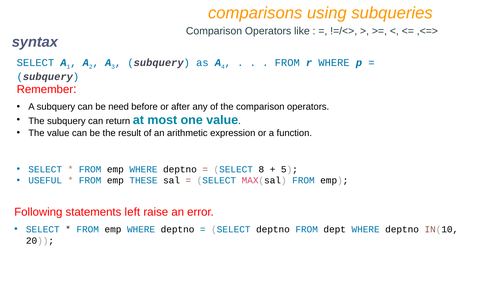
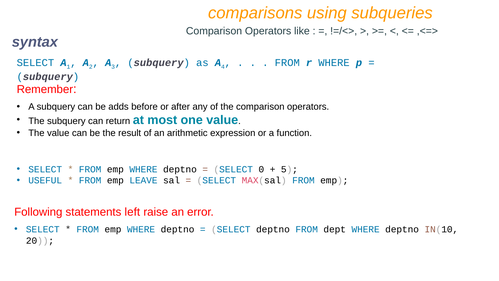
need: need -> adds (119, 107)
8: 8 -> 0 (261, 169)
THESE: THESE -> LEAVE (143, 180)
